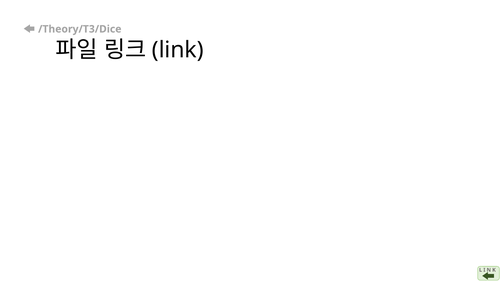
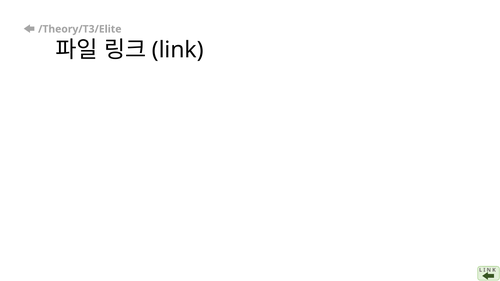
/Theory/T3/Dice: /Theory/T3/Dice -> /Theory/T3/Elite (80, 29)
